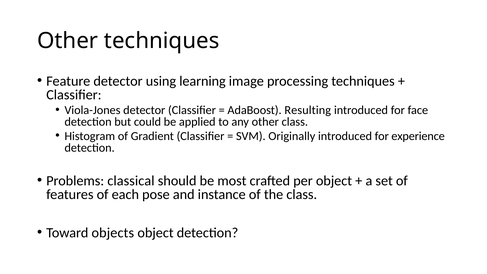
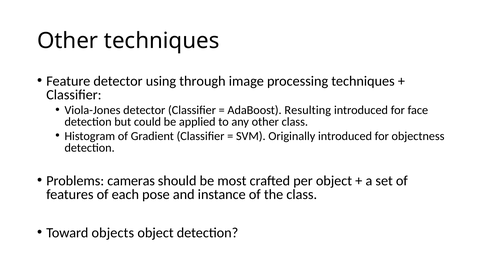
learning: learning -> through (202, 81)
experience: experience -> objectness (418, 136)
classical: classical -> cameras (131, 181)
